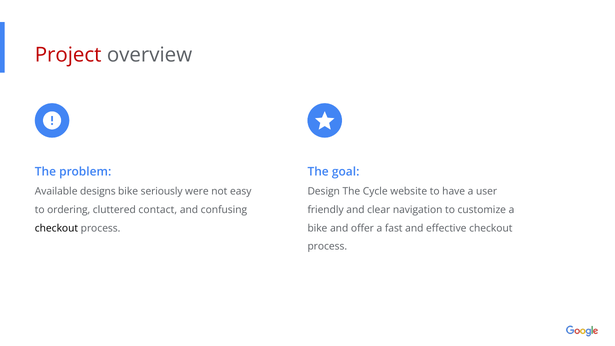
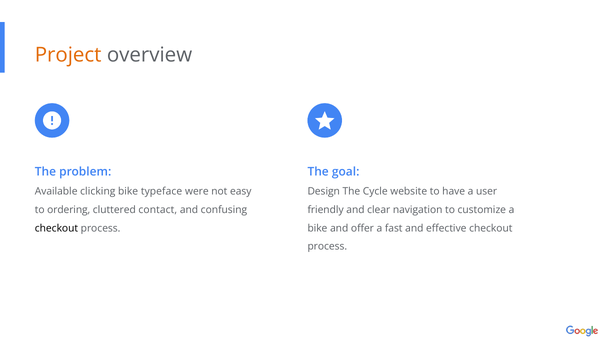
Project colour: red -> orange (68, 55)
designs: designs -> clicking (98, 191)
seriously: seriously -> typeface (162, 191)
